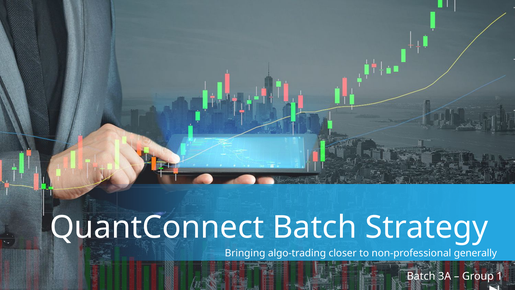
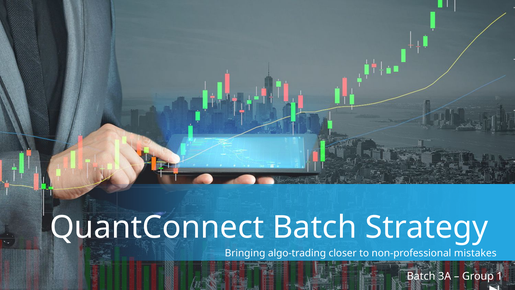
generally: generally -> mistakes (475, 253)
